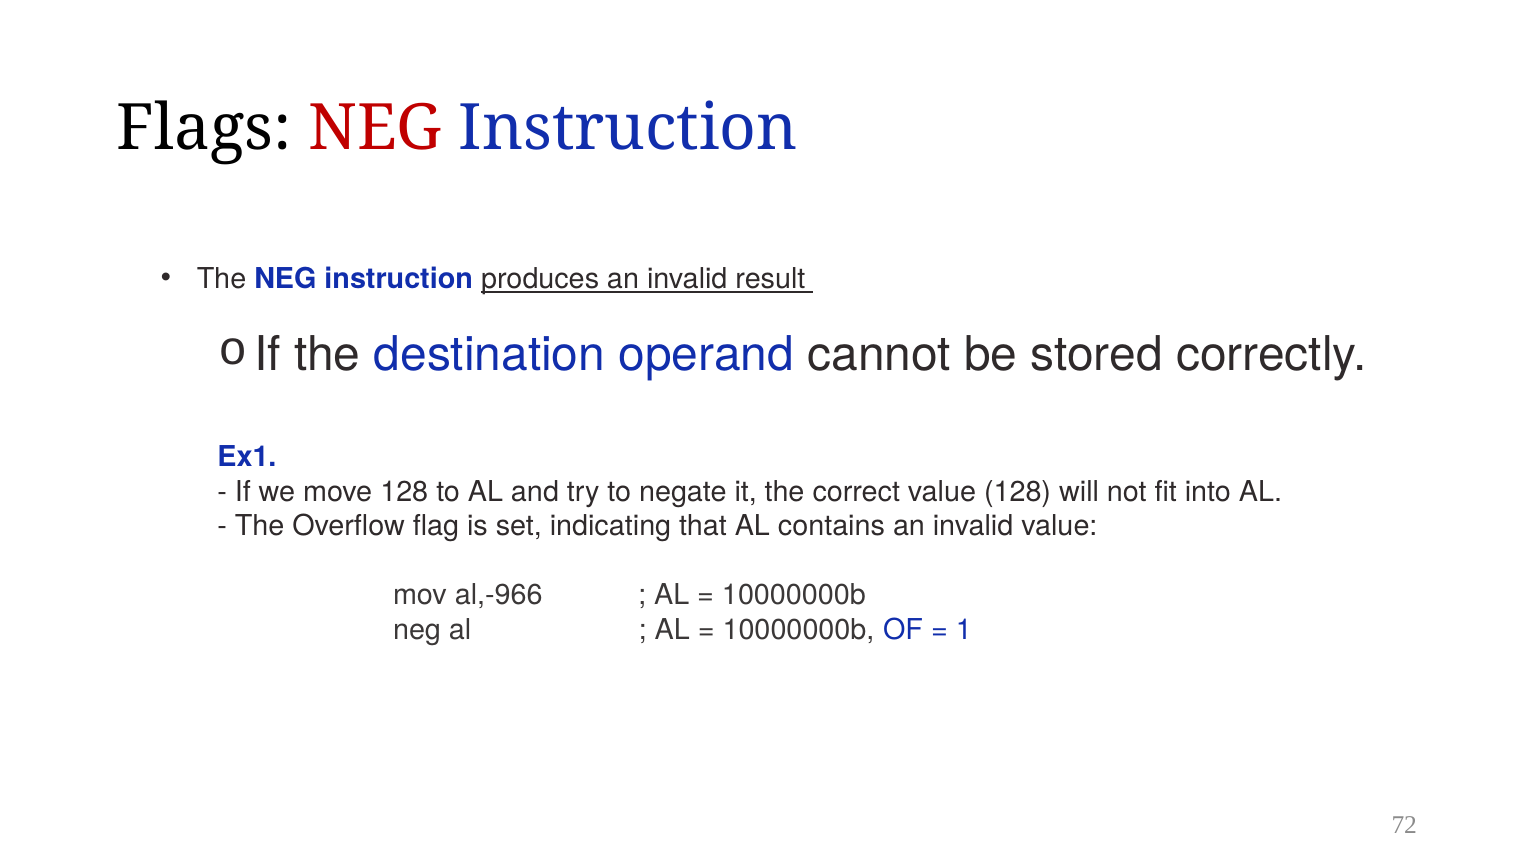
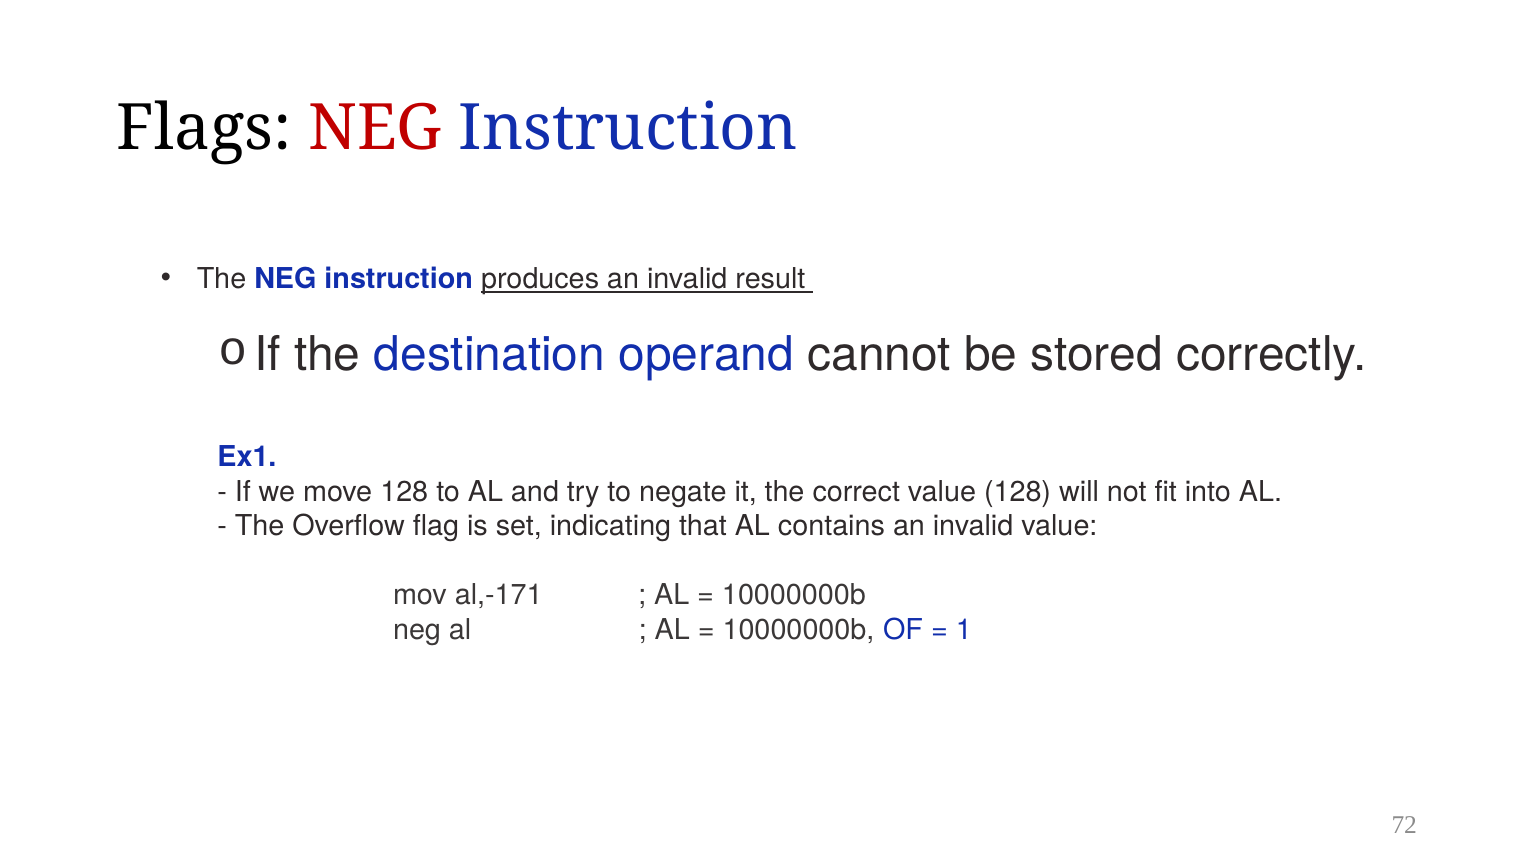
al,-966: al,-966 -> al,-171 (499, 595)
